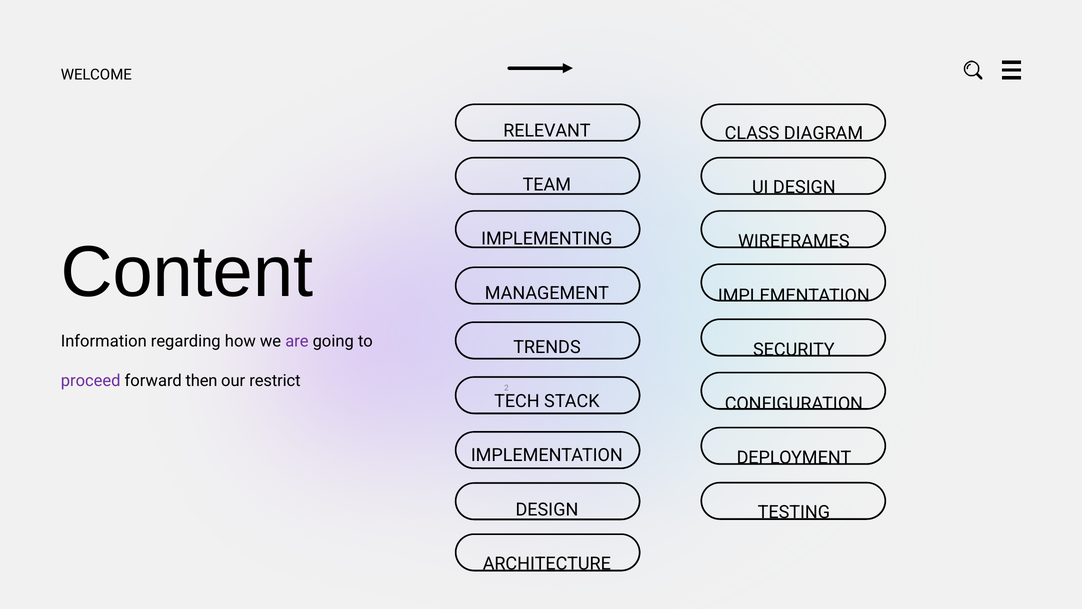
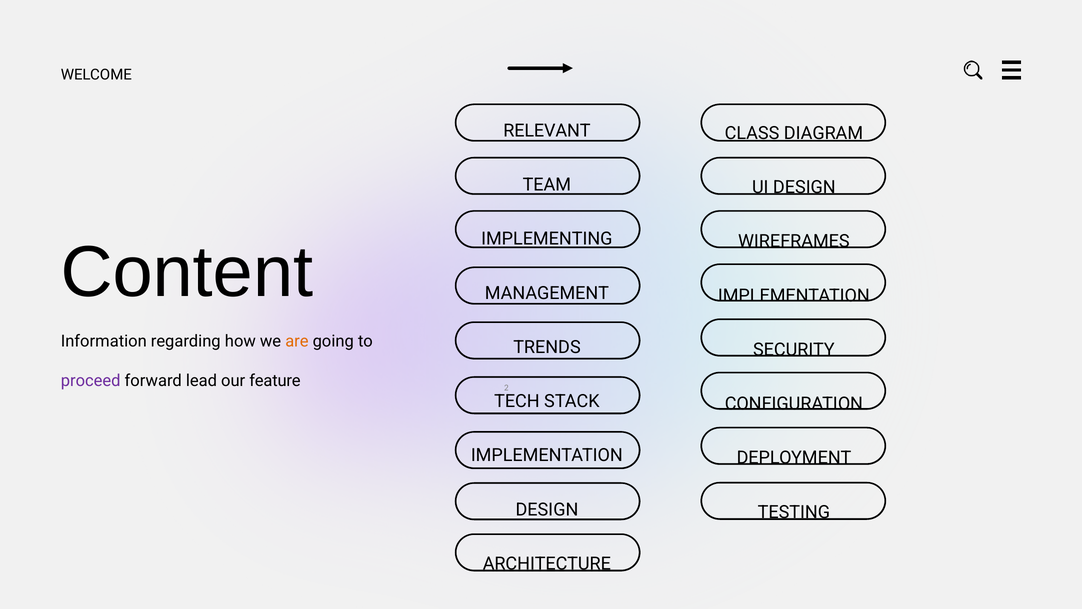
are colour: purple -> orange (297, 341)
then: then -> lead (201, 381)
restrict: restrict -> feature (275, 381)
